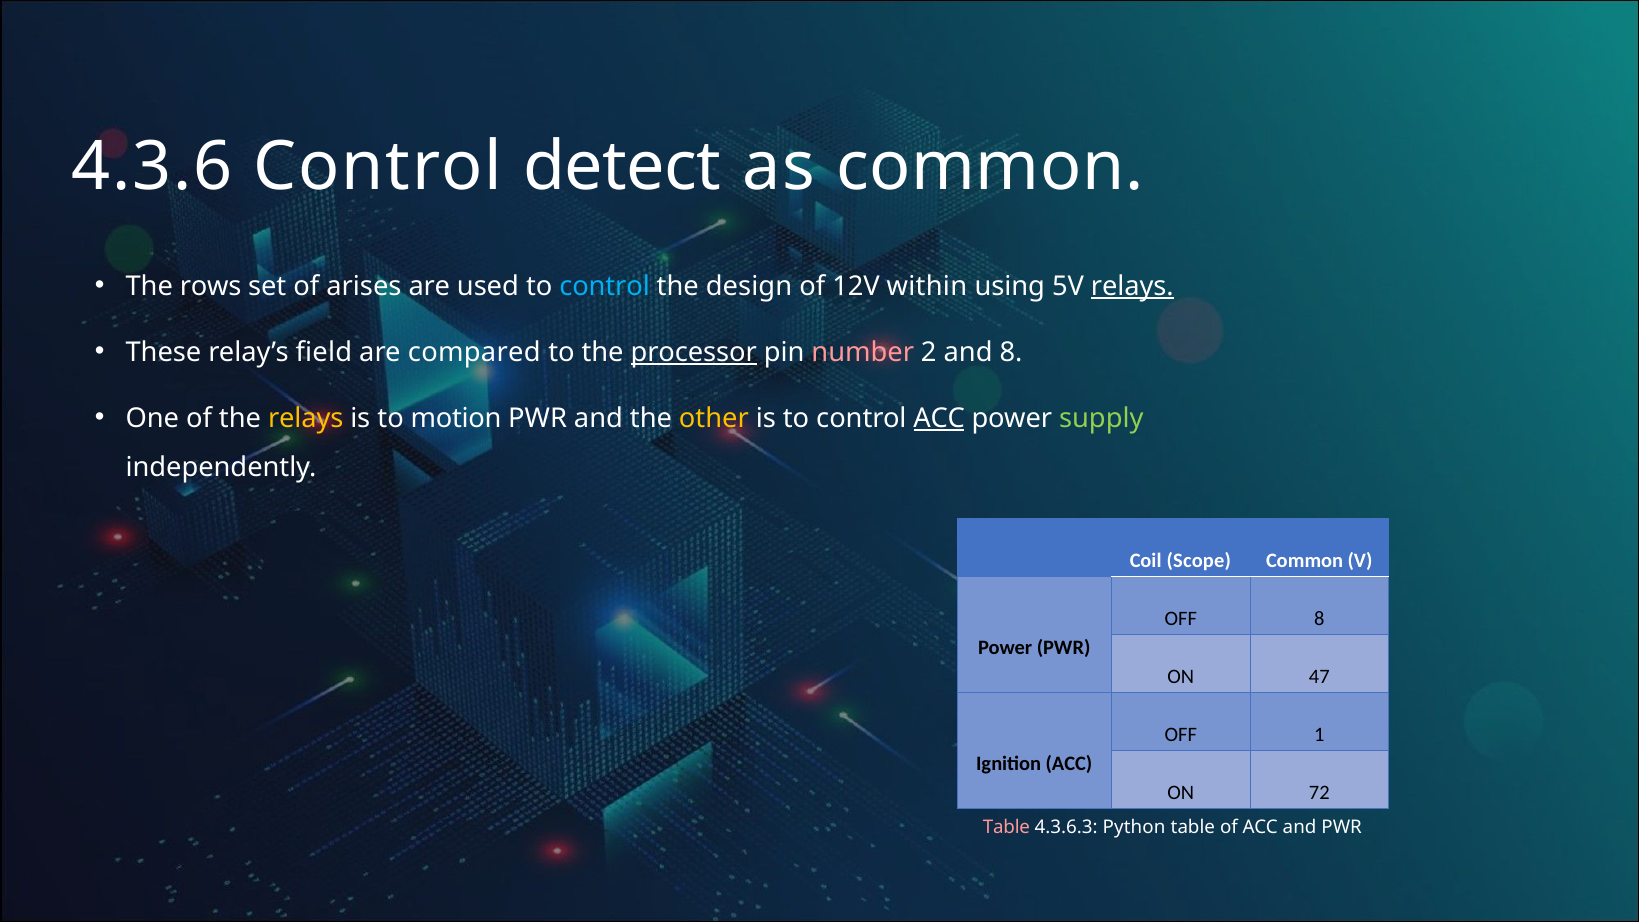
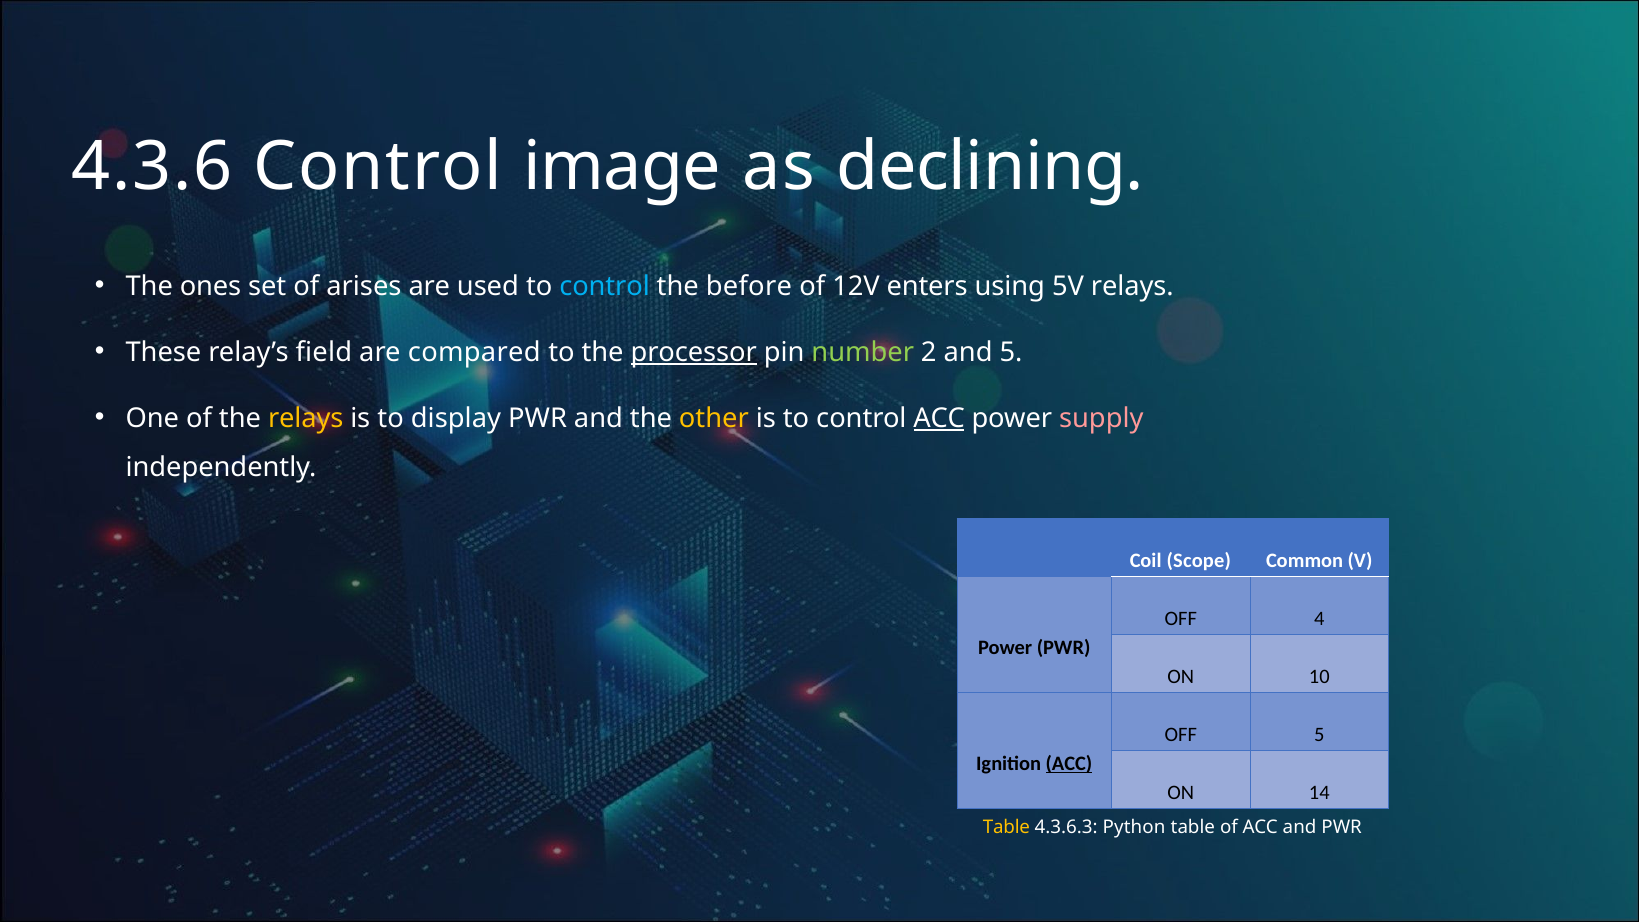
detect: detect -> image (622, 167)
as common: common -> declining (990, 167)
rows: rows -> ones (211, 286)
design: design -> before (749, 286)
within: within -> enters (927, 286)
relays underline: present -> none (1132, 286)
number colour: pink -> light green (863, 352)
and 8: 8 -> 5 (1011, 352)
motion: motion -> display (456, 418)
supply colour: light green -> pink (1101, 418)
OFF 8: 8 -> 4 (1319, 618)
47: 47 -> 10 (1319, 676)
OFF 1: 1 -> 5 (1319, 734)
ACC underline: none -> present (1069, 763)
72: 72 -> 14 (1319, 792)
Table colour: pink -> yellow (1006, 827)
